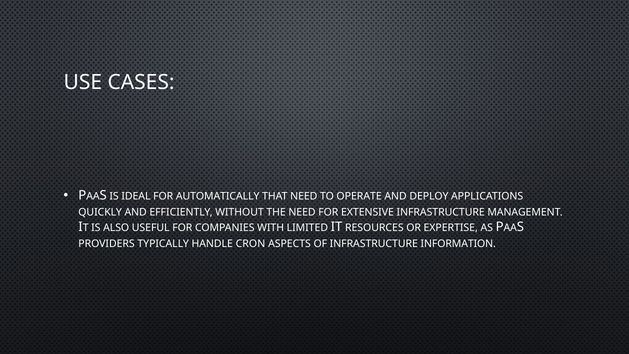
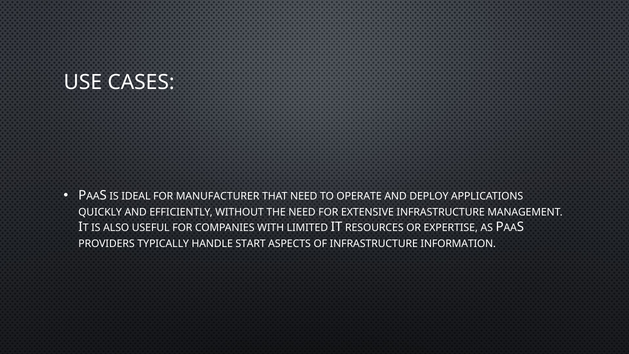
AUTOMATICALLY: AUTOMATICALLY -> MANUFACTURER (218, 196)
CRON: CRON -> START (251, 244)
